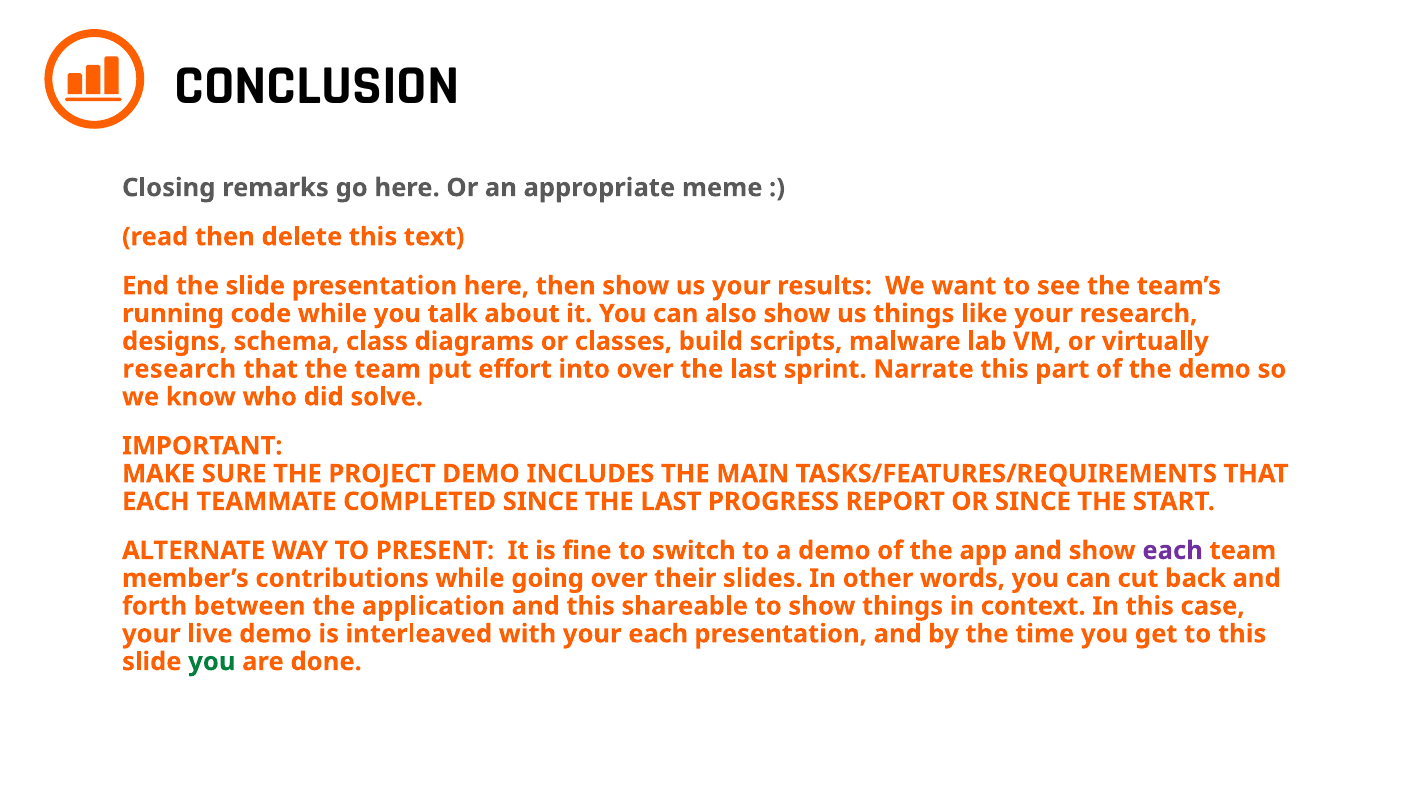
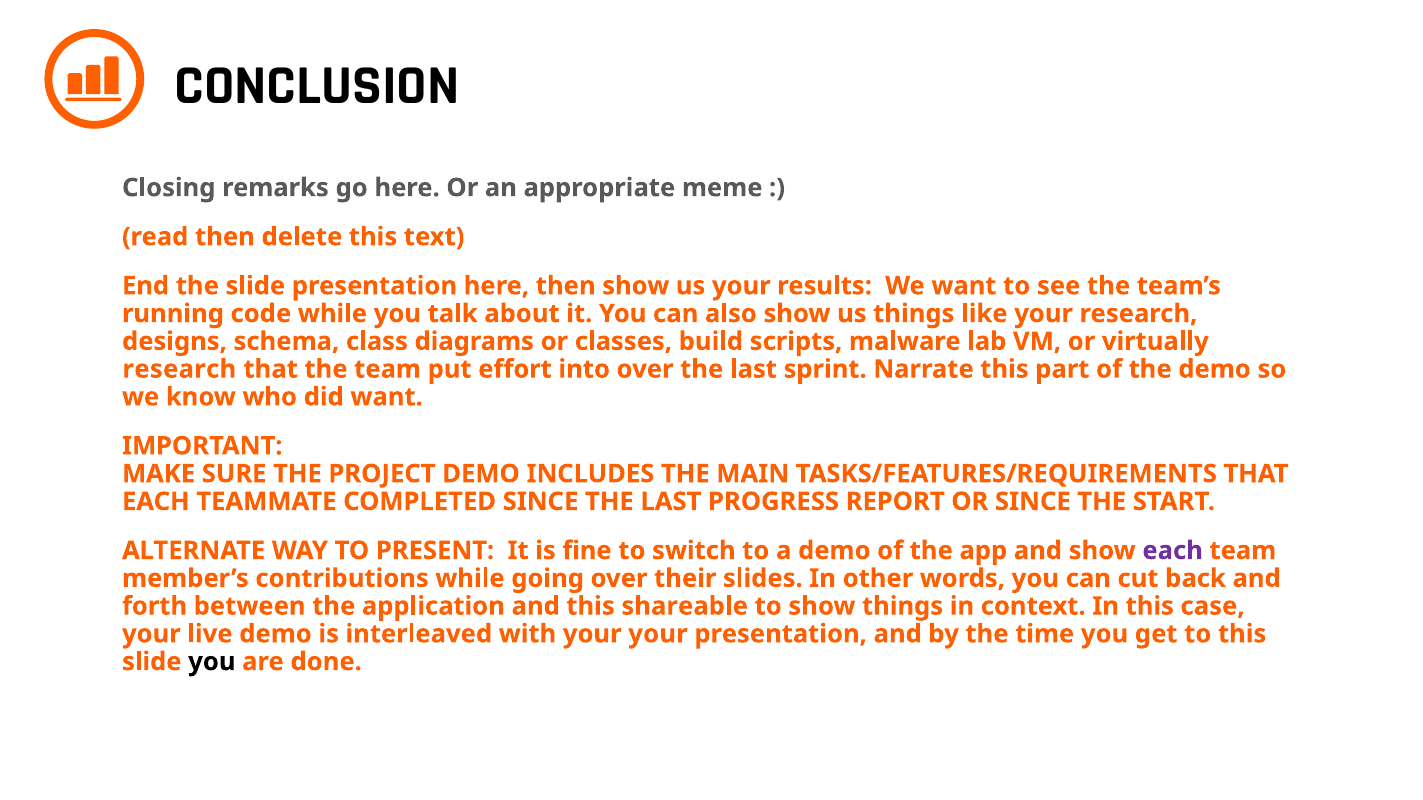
did solve: solve -> want (387, 397)
your each: each -> your (658, 634)
you colour: green -> black (212, 662)
